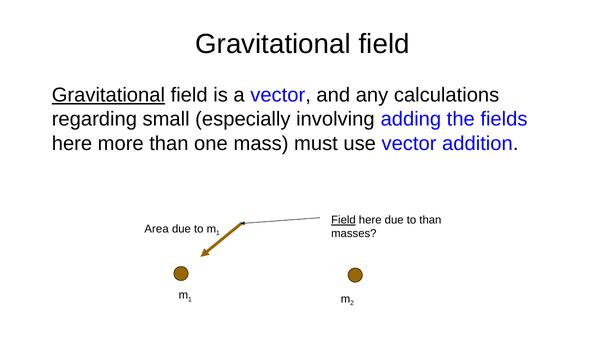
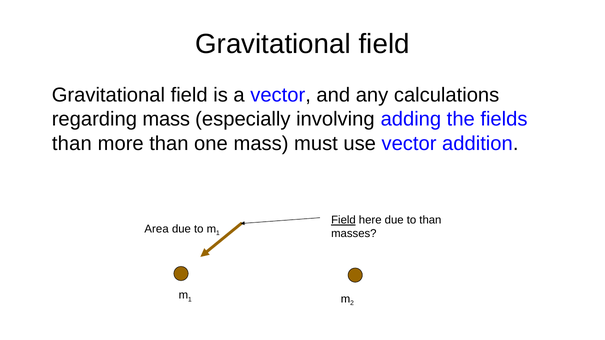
Gravitational underline: present -> none (108, 95)
regarding small: small -> mass (166, 119)
here: here -> than (72, 144)
